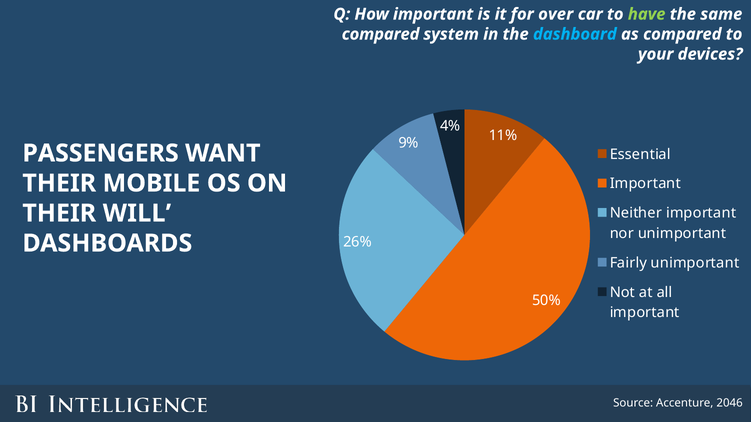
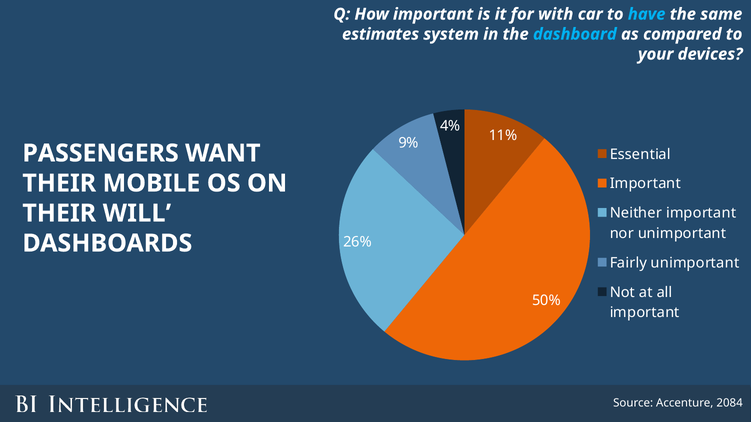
over: over -> with (556, 14)
have colour: light green -> light blue (647, 14)
compared: compared -> estimates (381, 34)
2046: 2046 -> 2084 (730, 403)
